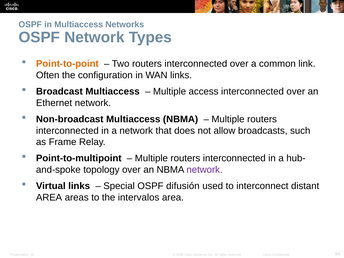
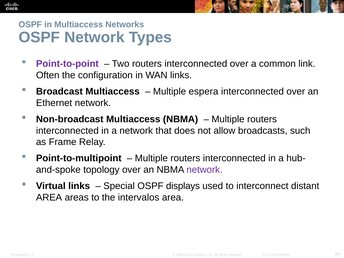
Point-to-point colour: orange -> purple (67, 64)
access: access -> espera (203, 91)
difusión: difusión -> displays (183, 186)
